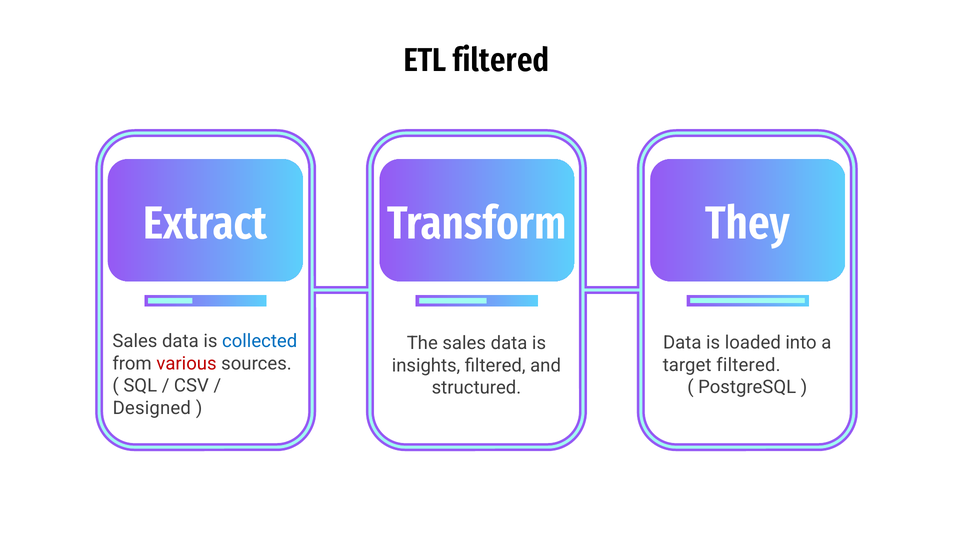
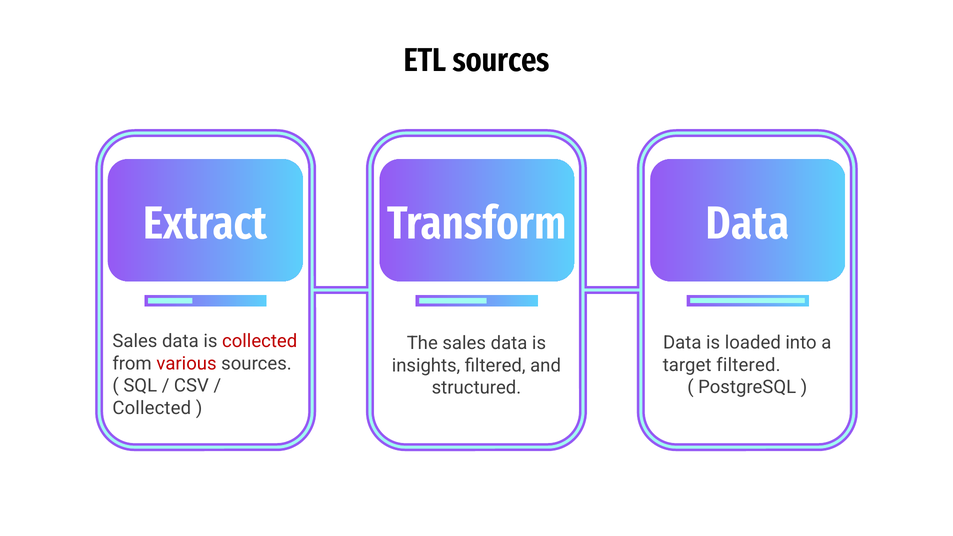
ETL filtered: filtered -> sources (501, 60)
They: They -> Data (747, 223)
collected colour: blue -> red (260, 341)
Designed: Designed -> Collected (152, 408)
